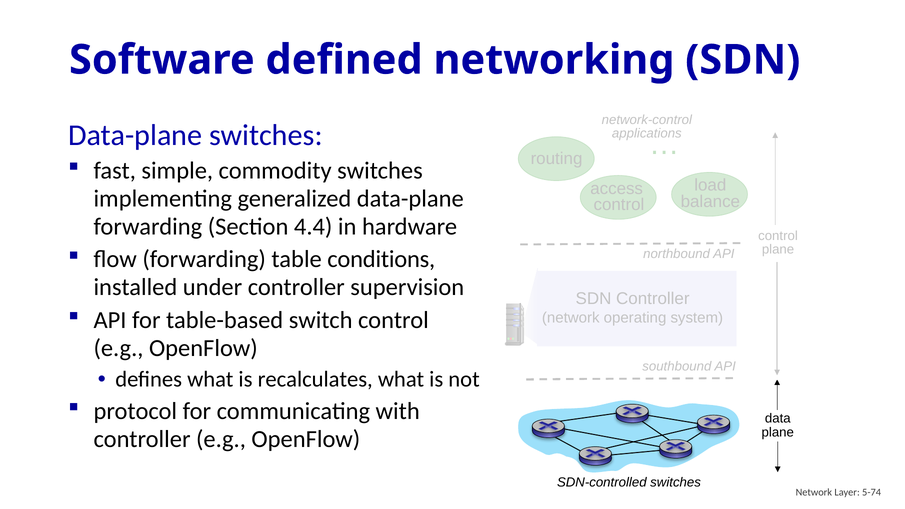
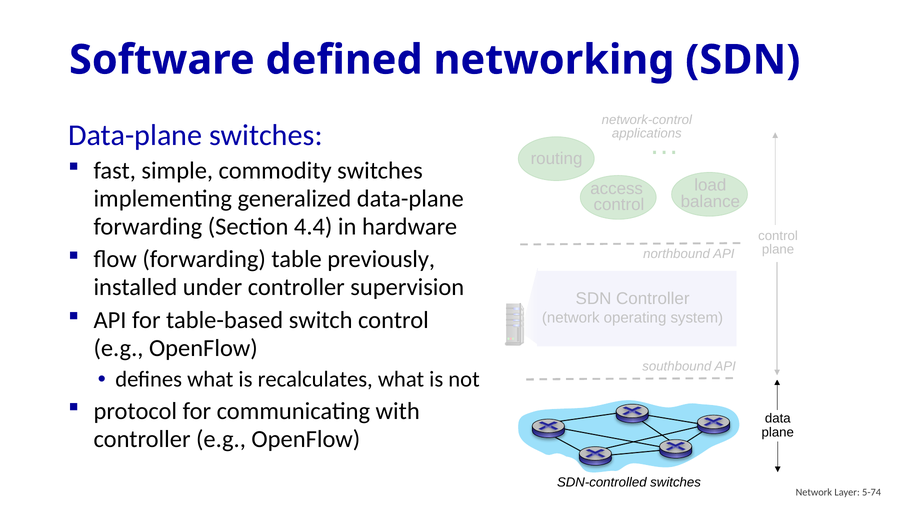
conditions: conditions -> previously (381, 259)
